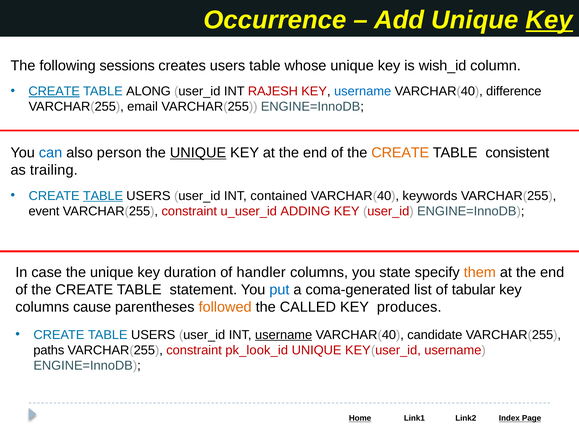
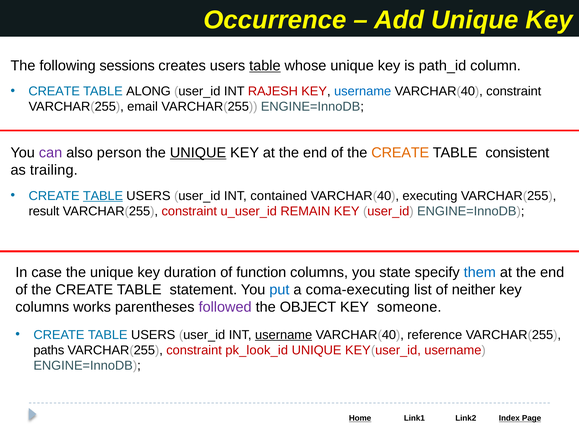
Key underline: present -> none (549, 20)
table underline: none -> present (265, 66)
wish_id: wish_id -> path_id (442, 66)
CREATE underline: present -> none (54, 91)
VARCHAR(40 difference: difference -> constraint (514, 91)
can colour: blue -> purple (51, 152)
keywords: keywords -> executing (430, 195)
event: event -> result (44, 211)
ADDING: ADDING -> REMAIN (305, 211)
handler: handler -> function (261, 272)
them colour: orange -> blue (480, 272)
coma-generated: coma-generated -> coma-executing (358, 289)
tabular: tabular -> neither (474, 289)
cause: cause -> works (92, 307)
followed colour: orange -> purple (225, 307)
CALLED: CALLED -> OBJECT (308, 307)
produces: produces -> someone (409, 307)
candidate: candidate -> reference (435, 334)
